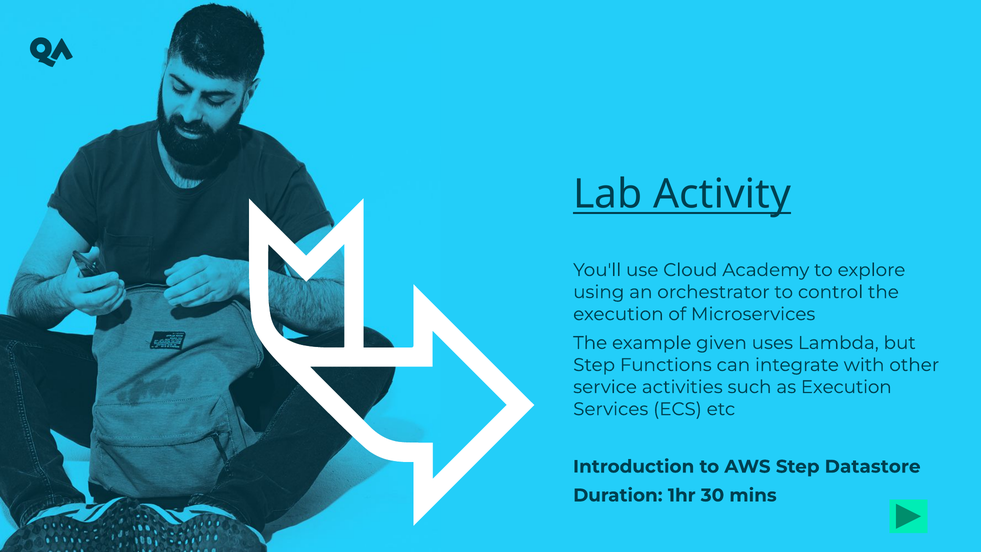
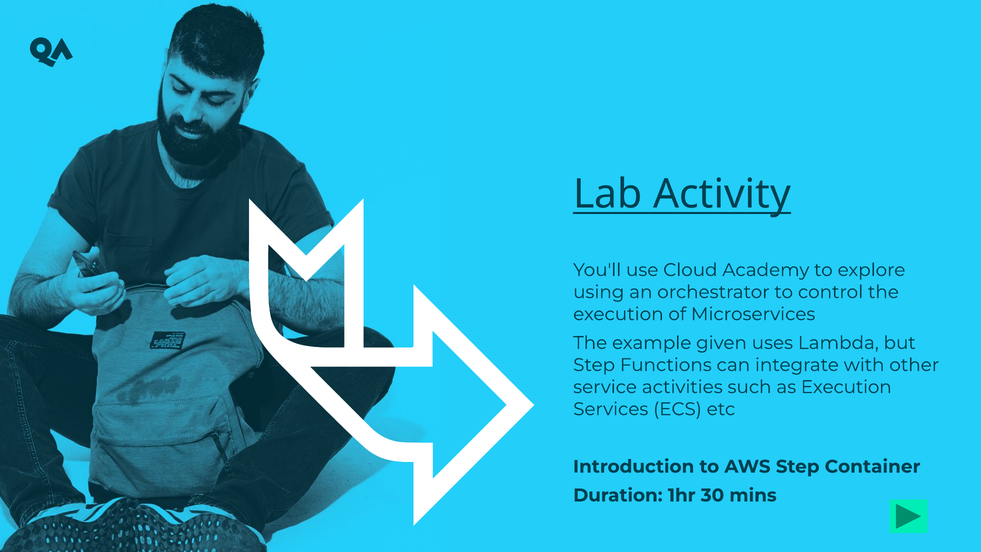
Datastore: Datastore -> Container (873, 466)
